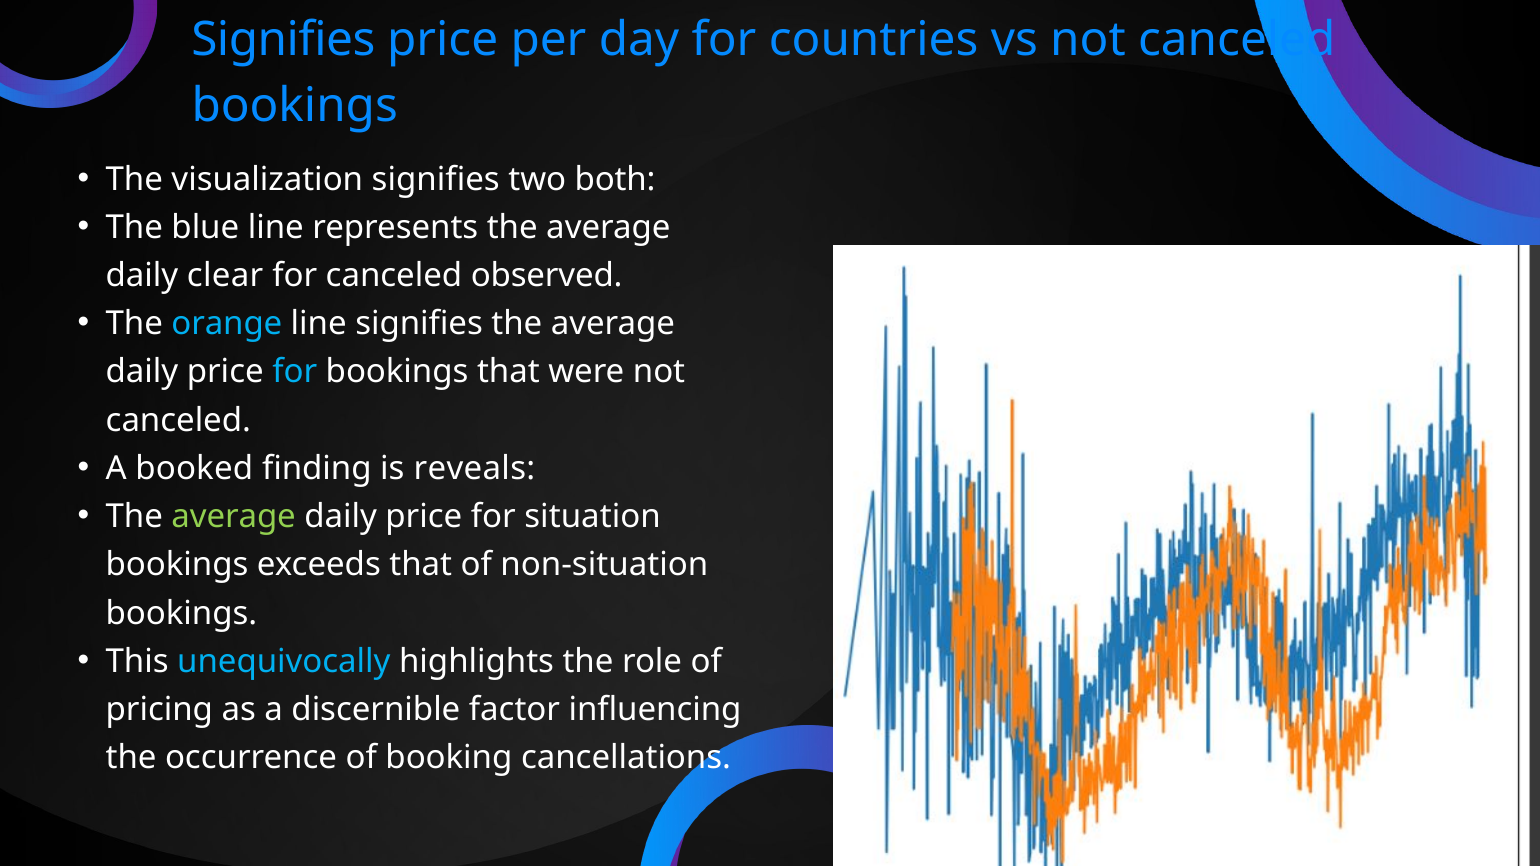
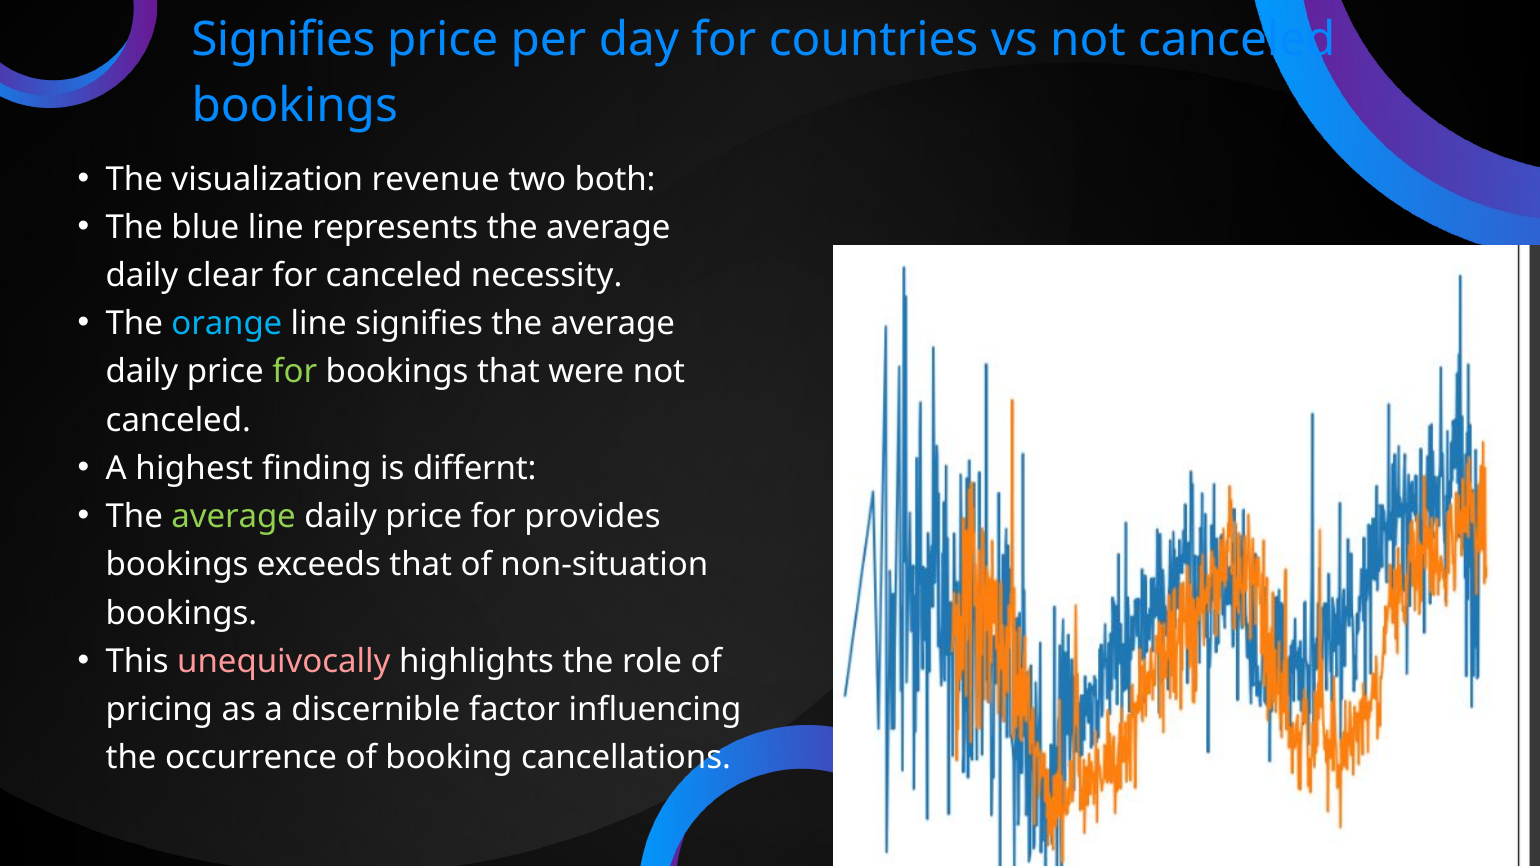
visualization signifies: signifies -> revenue (436, 179)
observed: observed -> necessity (547, 276)
for colour: light blue -> light green (295, 372)
booked: booked -> highest (194, 469)
reveals: reveals -> differnt (475, 469)
situation: situation -> provides (592, 517)
unequivocally colour: light blue -> pink (284, 662)
